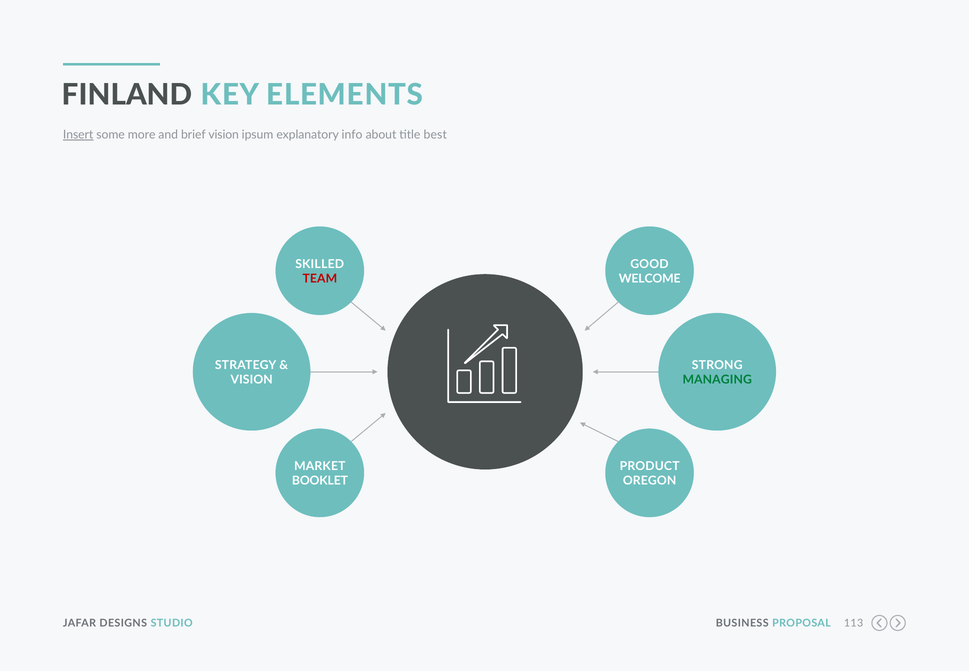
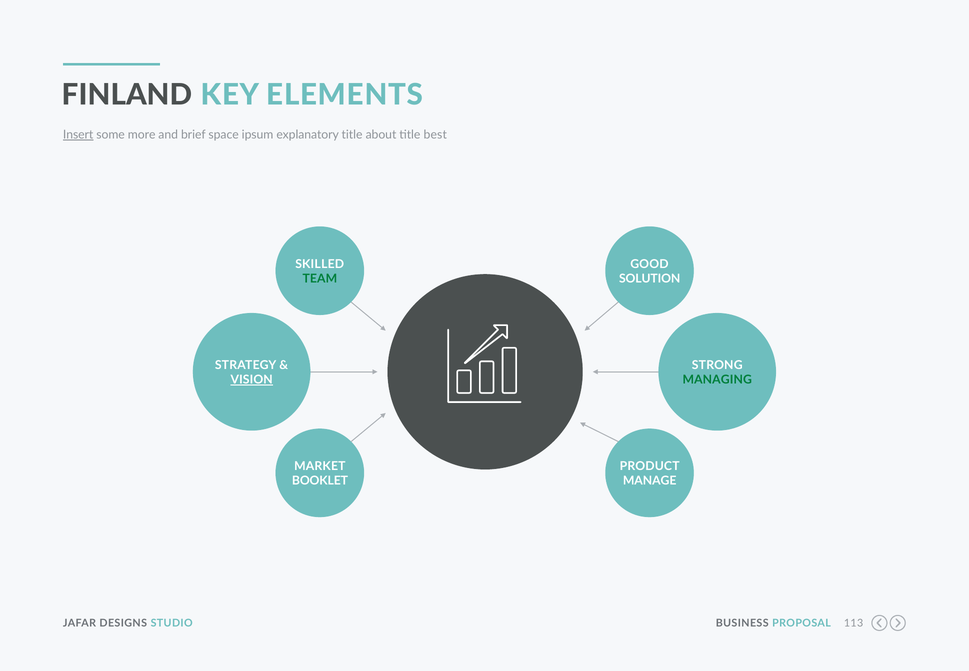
brief vision: vision -> space (224, 135)
explanatory info: info -> title (352, 135)
TEAM colour: red -> green (320, 279)
WELCOME: WELCOME -> SOLUTION (650, 279)
VISION underline: none -> present (252, 380)
OREGON: OREGON -> MANAGE (650, 481)
